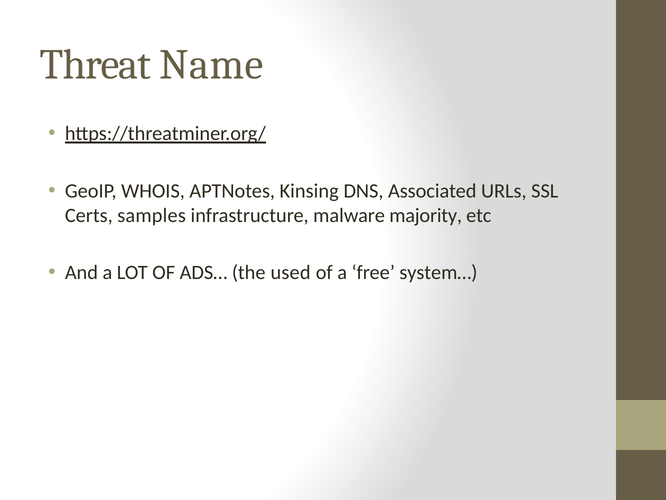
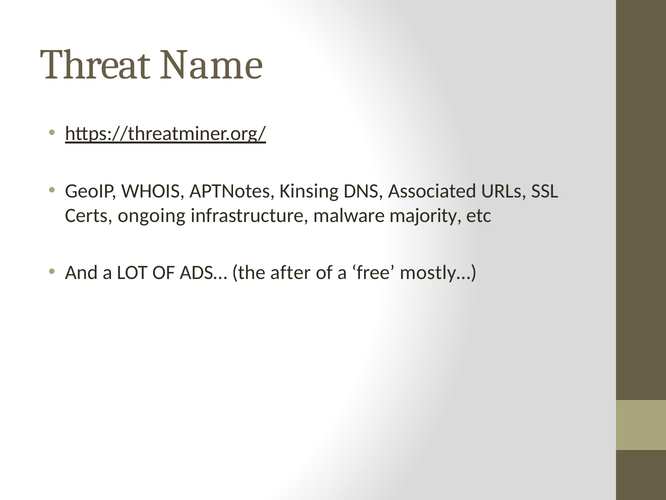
samples: samples -> ongoing (152, 215)
used: used -> after (291, 272)
system…: system… -> mostly… (438, 272)
